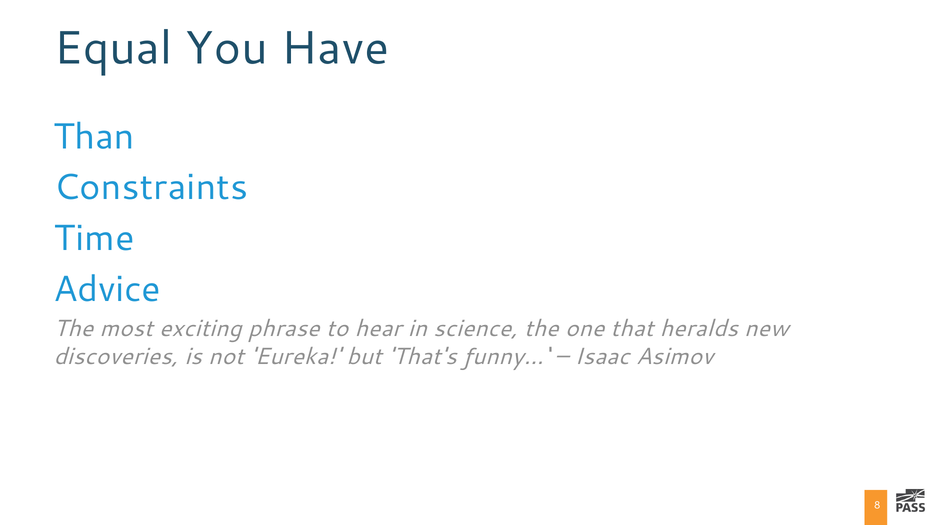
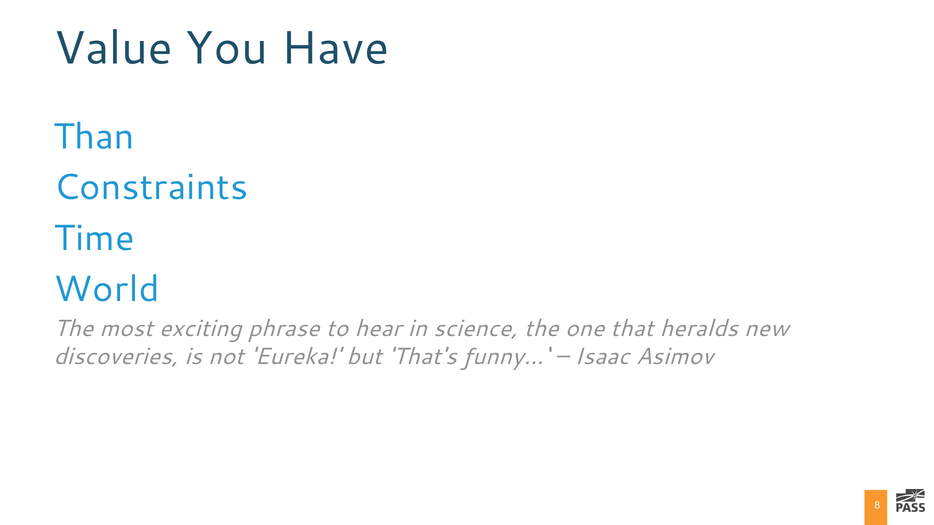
Equal: Equal -> Value (113, 48)
Advice: Advice -> World (107, 289)
